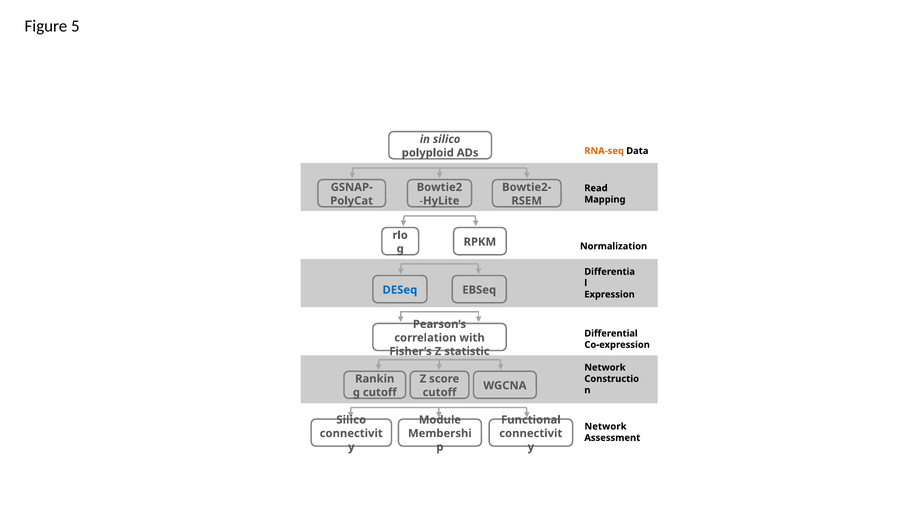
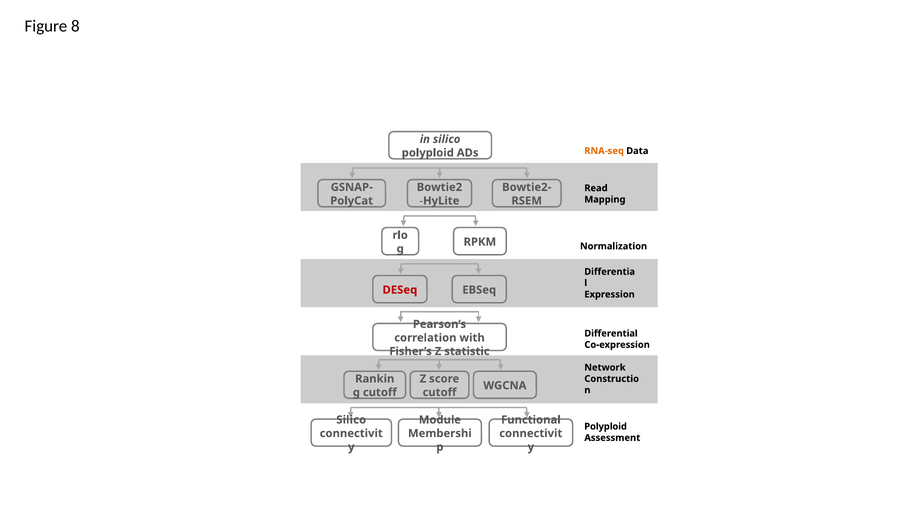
5: 5 -> 8 (75, 26)
DESeq colour: blue -> red (400, 290)
Network: Network -> Polyploid (606, 426)
